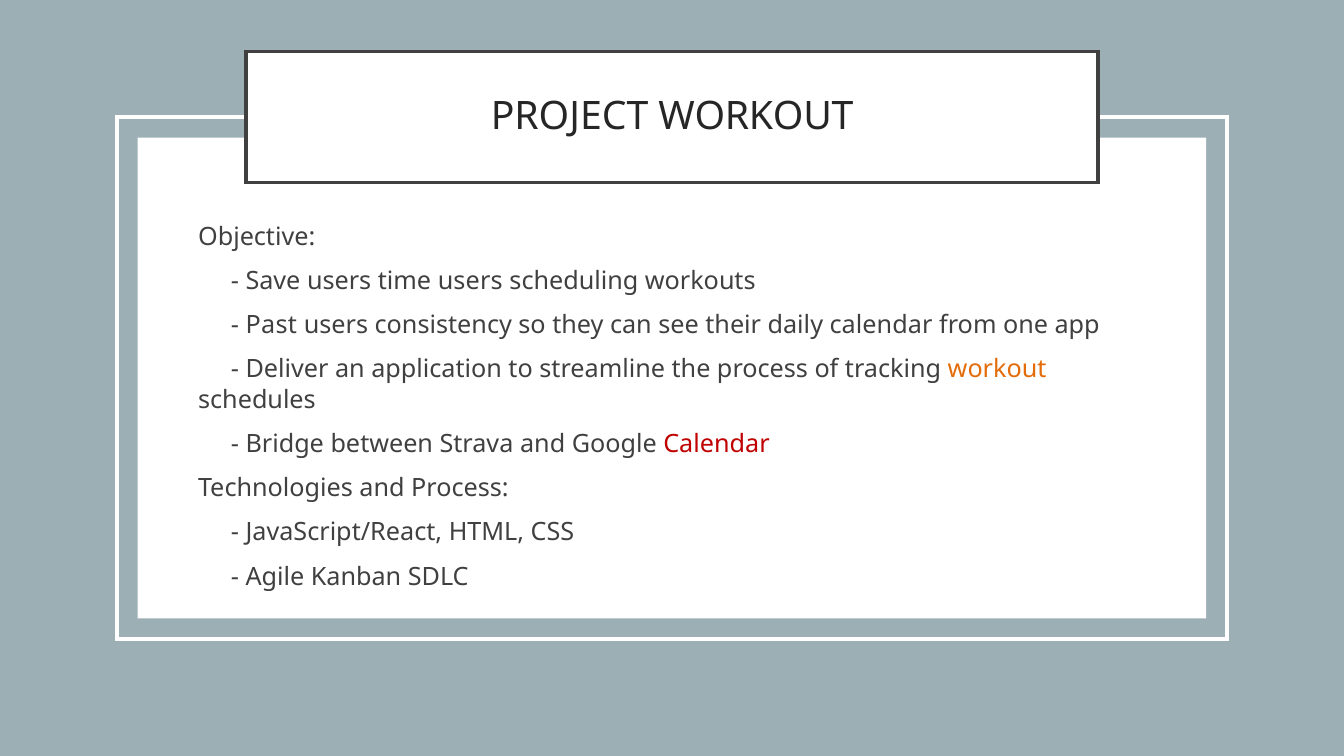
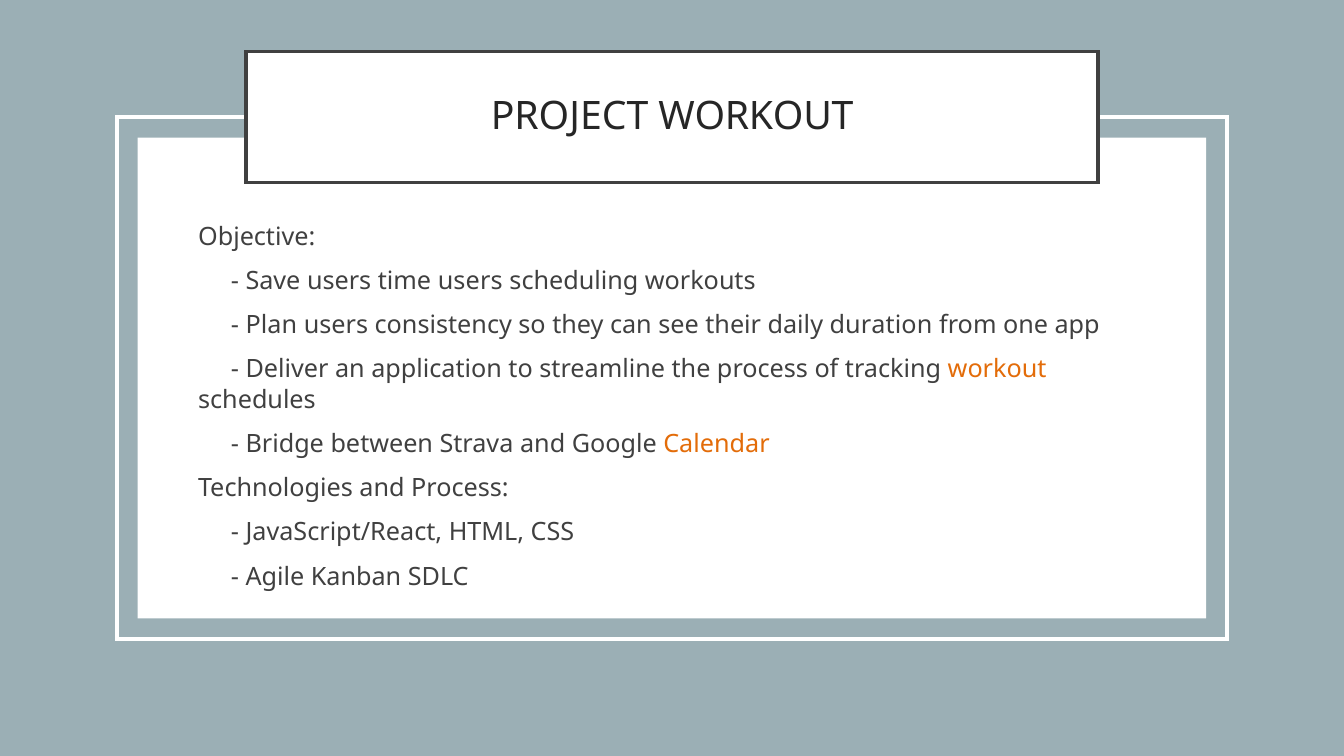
Past: Past -> Plan (271, 325)
daily calendar: calendar -> duration (881, 325)
Calendar colour: red -> orange (716, 444)
